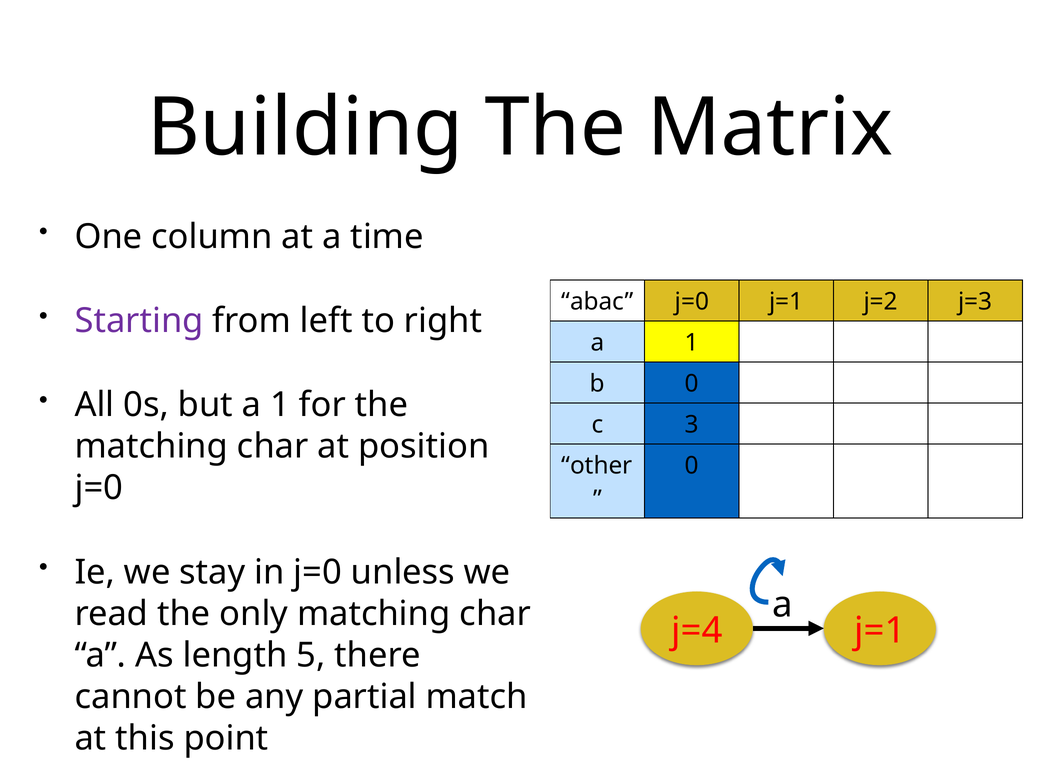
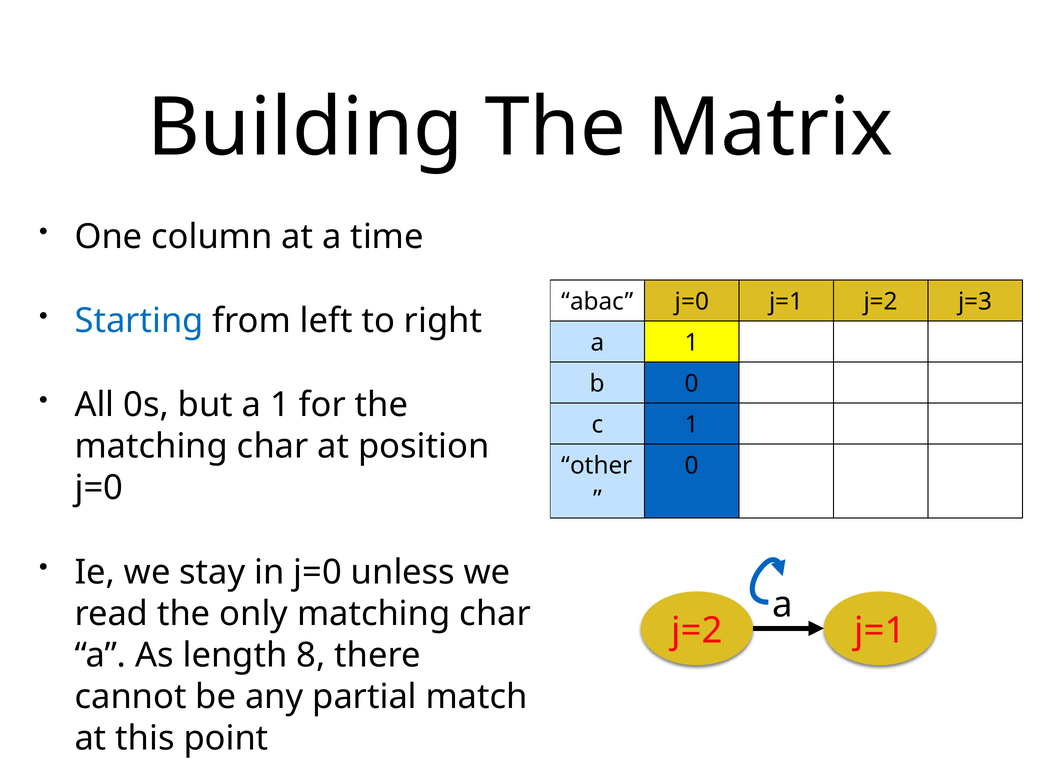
Starting colour: purple -> blue (139, 321)
c 3: 3 -> 1 (692, 425)
j=4: j=4 -> j=2 (697, 631)
5: 5 -> 8 (311, 655)
